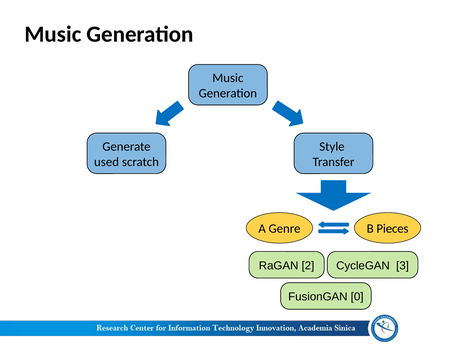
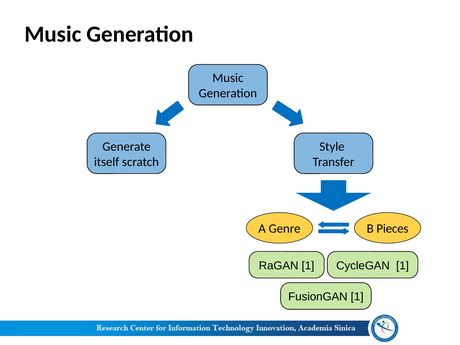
used: used -> itself (107, 162)
RaGAN 2: 2 -> 1 (308, 266)
CycleGAN 3: 3 -> 1 (403, 266)
FusionGAN 0: 0 -> 1 (357, 297)
